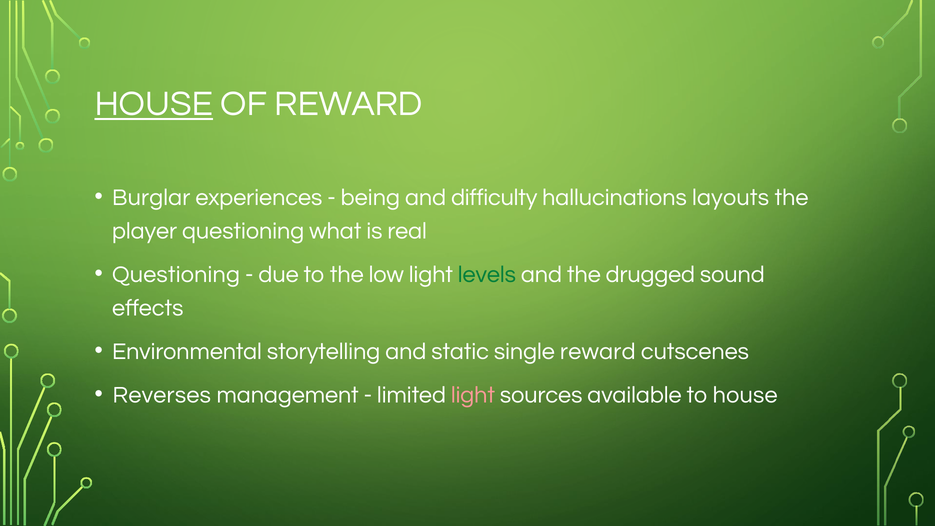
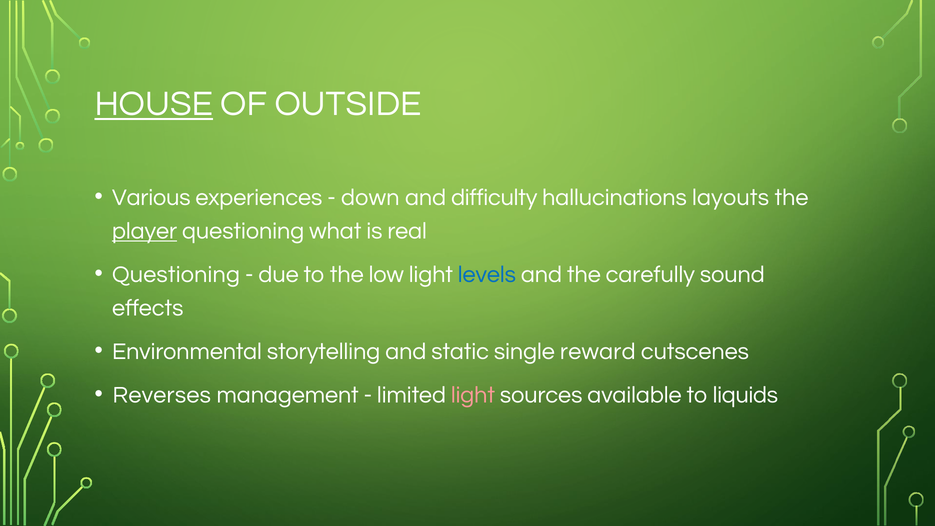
OF REWARD: REWARD -> OUTSIDE (348, 104)
Burglar: Burglar -> Various (151, 197)
being: being -> down (370, 197)
player underline: none -> present (145, 231)
levels colour: green -> blue (487, 274)
drugged: drugged -> carefully (650, 274)
to house: house -> liquids (745, 395)
